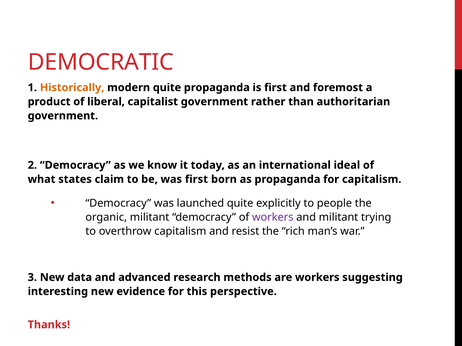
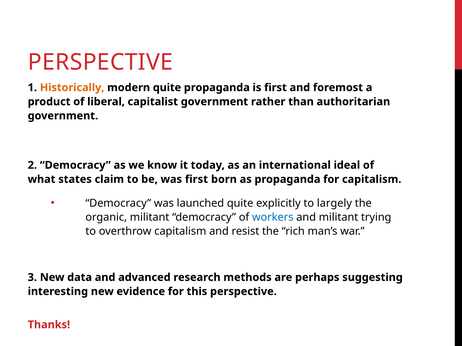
DEMOCRATIC: DEMOCRATIC -> PERSPECTIVE (100, 62)
people: people -> largely (334, 203)
workers colour: purple -> blue (273, 218)
are workers: workers -> perhaps (317, 278)
